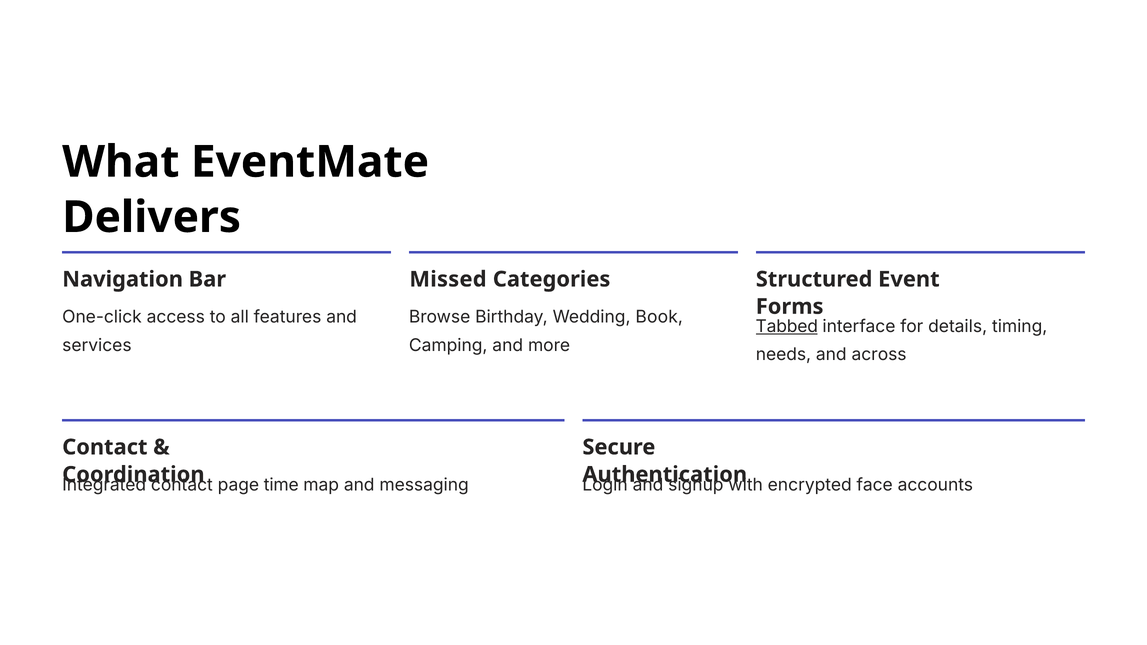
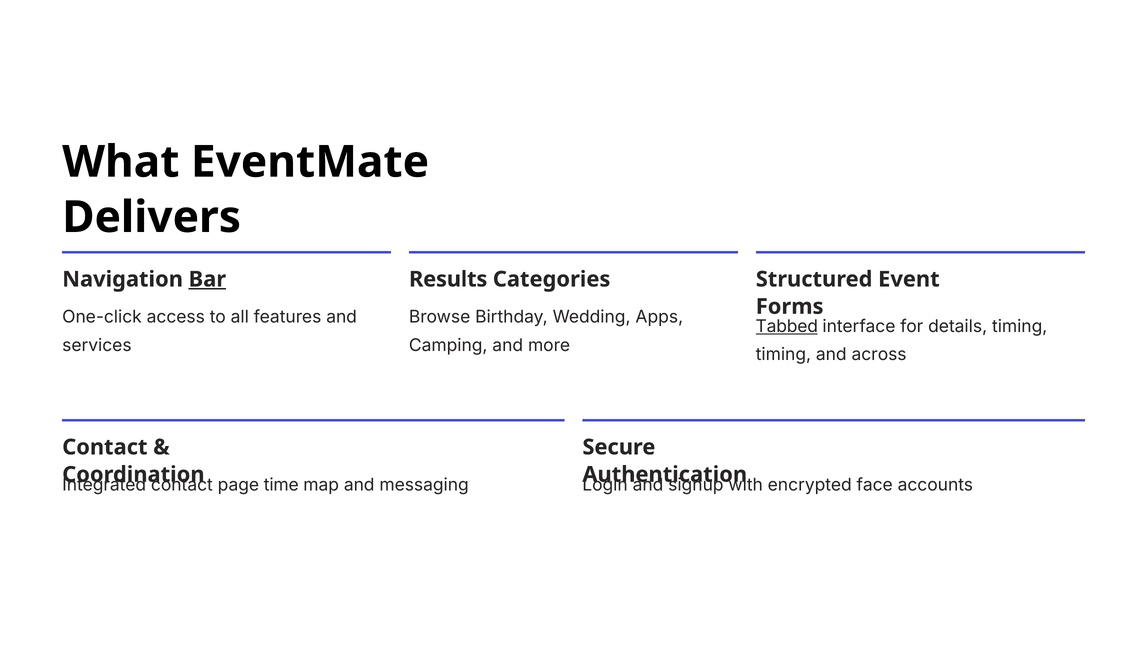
Bar underline: none -> present (207, 279)
Missed: Missed -> Results (448, 279)
Book: Book -> Apps (659, 317)
needs: needs -> timing (783, 355)
